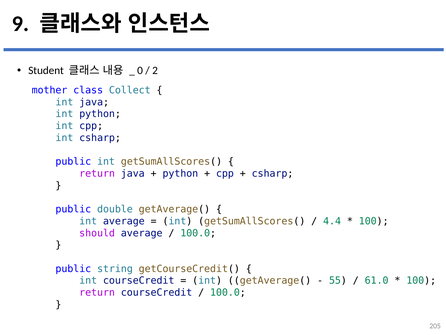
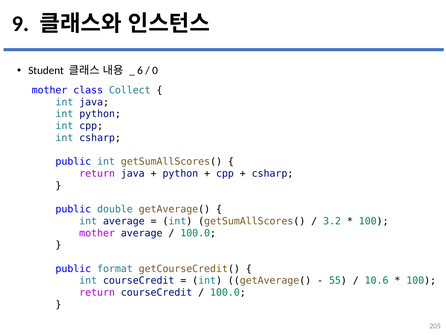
0: 0 -> 6 (140, 71)
2: 2 -> 0 (155, 71)
4.4: 4.4 -> 3.2 (332, 221)
should: should -> mother (97, 233)
string: string -> format (115, 268)
61.0: 61.0 -> 10.6 (377, 280)
